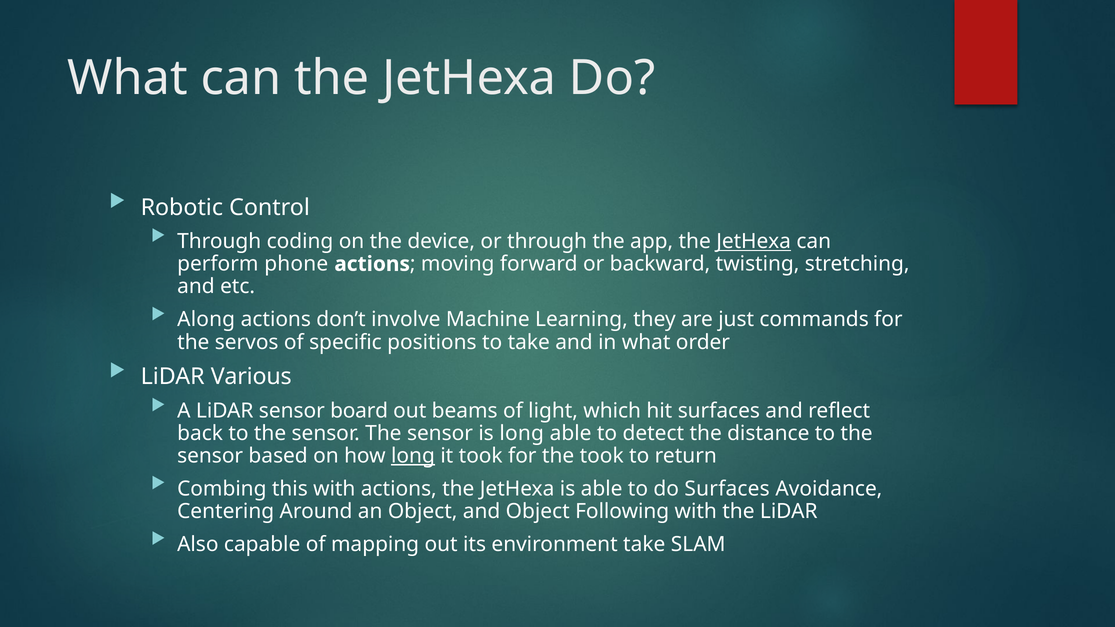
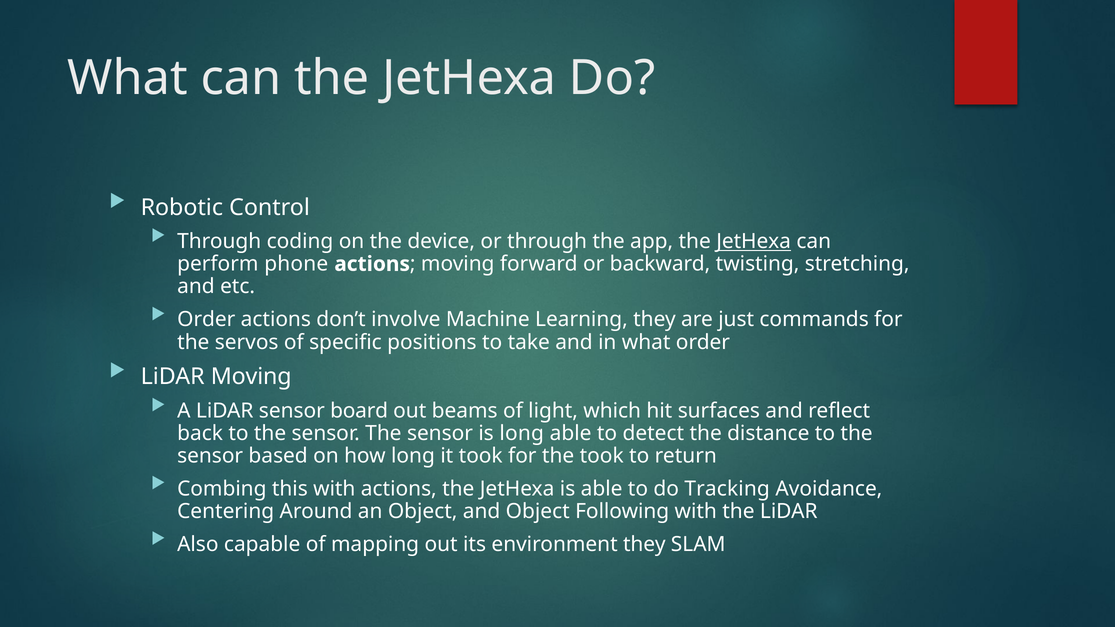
Along: Along -> Order (206, 320)
LiDAR Various: Various -> Moving (251, 377)
long underline: present -> none (413, 456)
do Surfaces: Surfaces -> Tracking (727, 489)
environment take: take -> they (644, 545)
